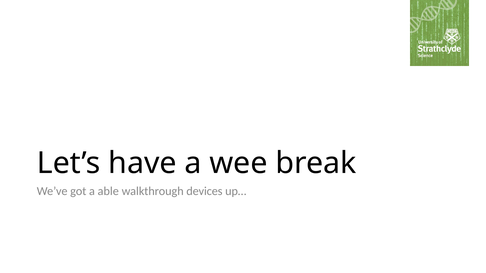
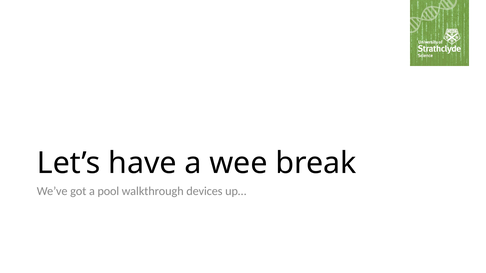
able: able -> pool (108, 191)
